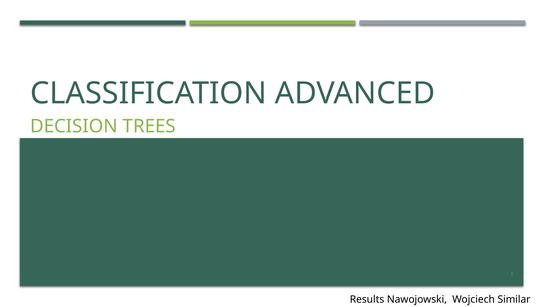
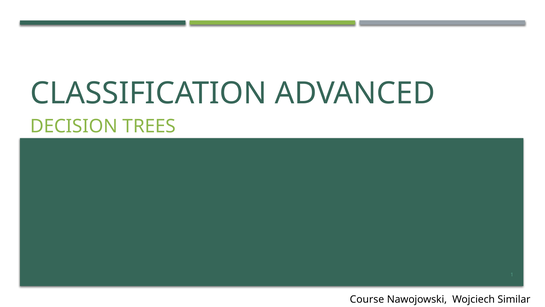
Results: Results -> Course (367, 299)
